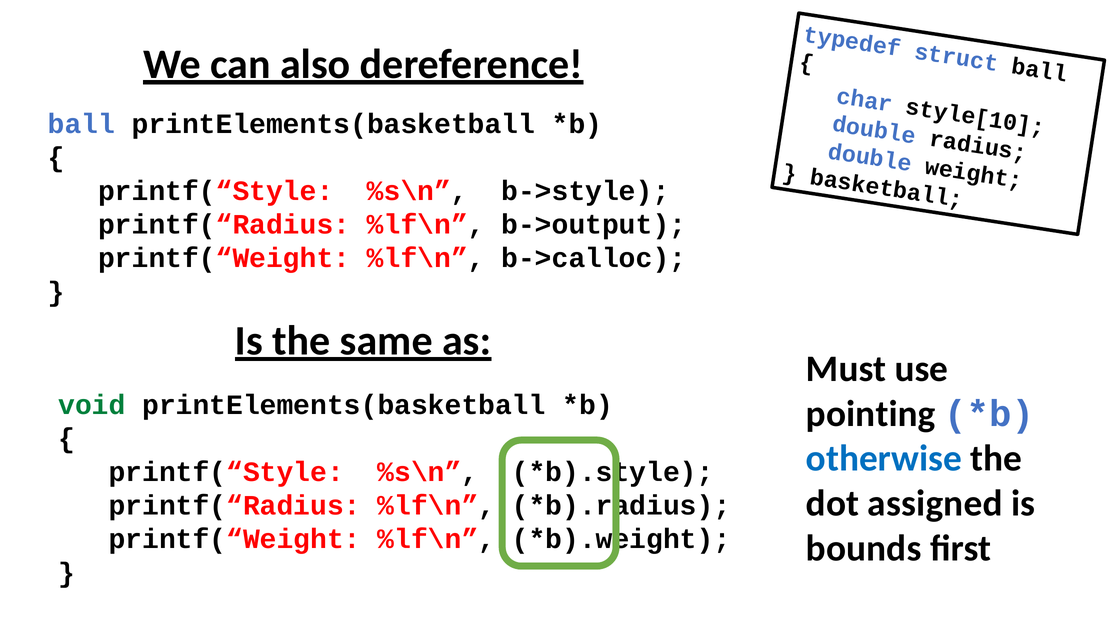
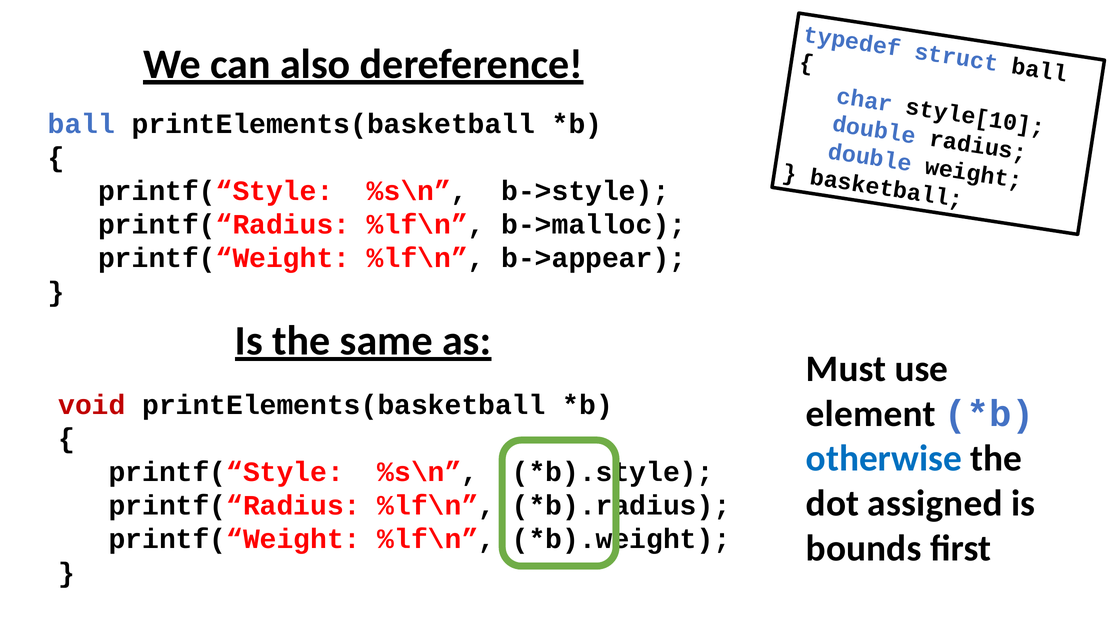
b->output: b->output -> b->malloc (594, 225)
b->calloc: b->calloc -> b->appear (594, 258)
void colour: green -> red (92, 405)
pointing: pointing -> element (871, 414)
